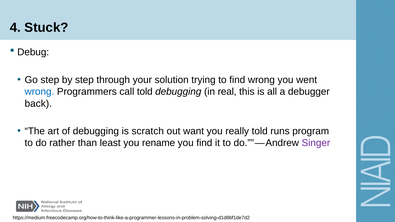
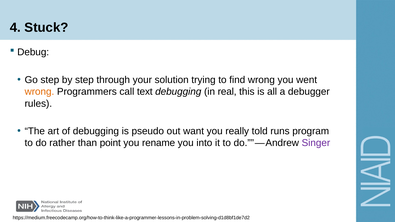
wrong colour: blue -> orange (39, 92)
call told: told -> text (145, 92)
back: back -> rules (38, 104)
scratch: scratch -> pseudo (148, 131)
least: least -> point (110, 143)
you find: find -> into (204, 143)
